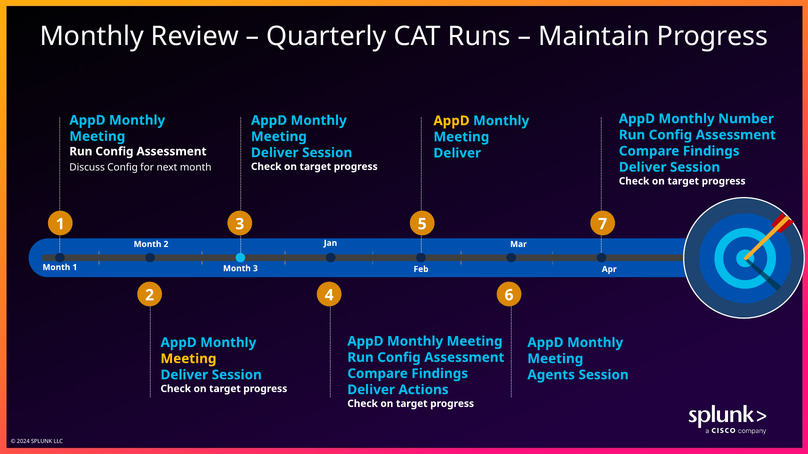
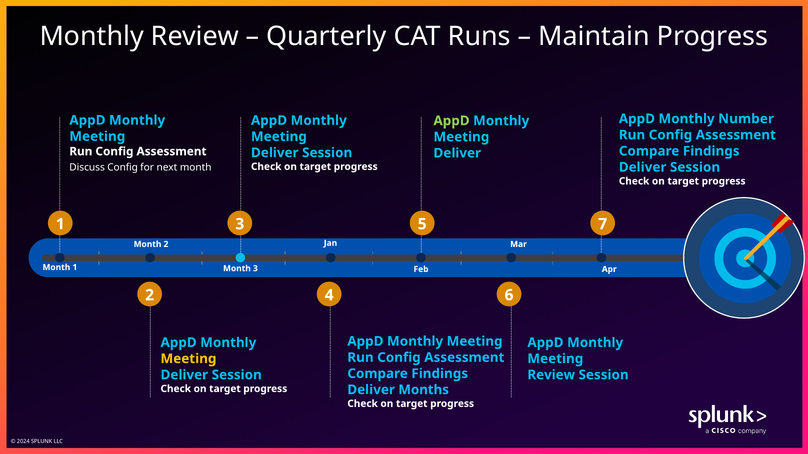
AppD colour: yellow -> light green (452, 121)
Agents: Agents -> Review (551, 375)
Actions: Actions -> Months (424, 390)
